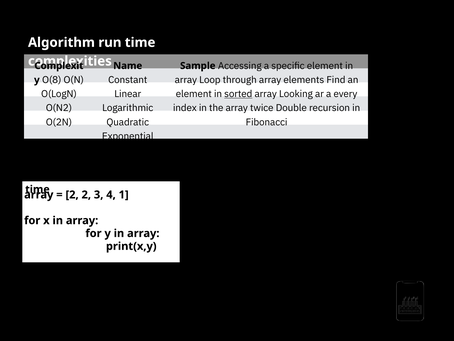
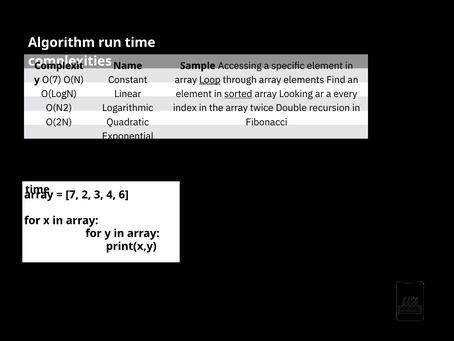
Loop underline: none -> present (210, 80)
O(8: O(8 -> O(7 (52, 80)
2: 2 -> 7 (72, 195)
1: 1 -> 6 (124, 195)
